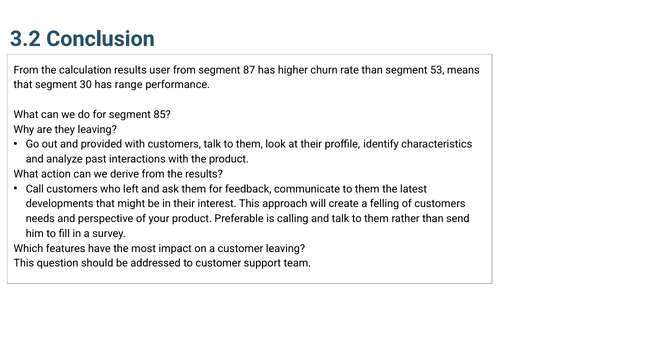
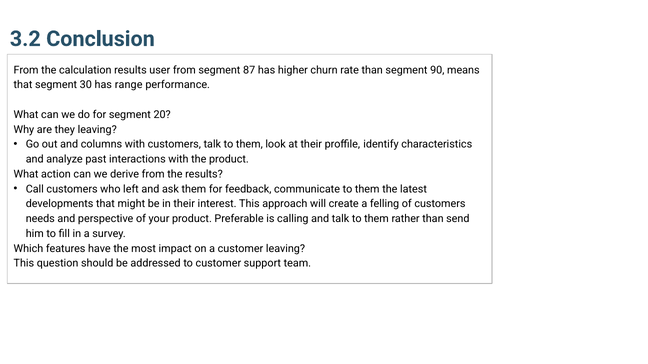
53: 53 -> 90 (437, 70)
85: 85 -> 20 (162, 115)
provided: provided -> columns (101, 145)
